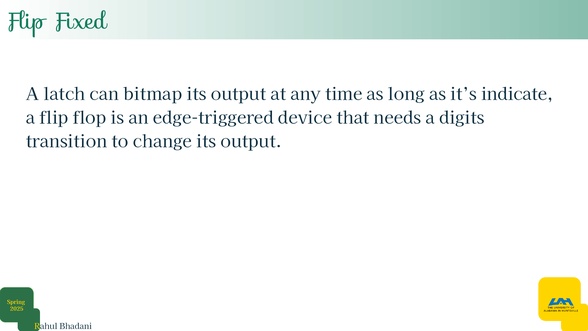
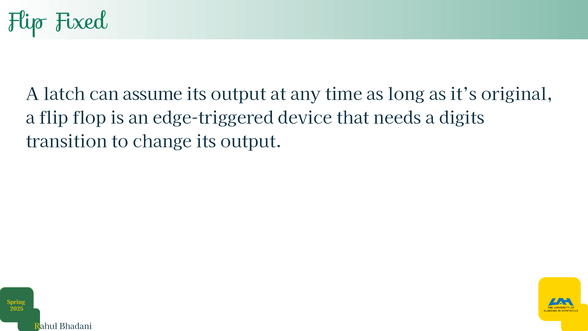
bitmap: bitmap -> assume (153, 95)
indicate: indicate -> original (517, 95)
